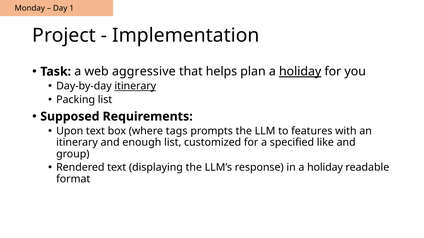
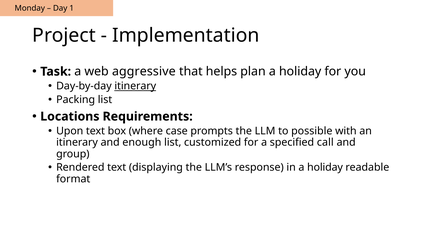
holiday underline: present -> none (300, 72)
Supposed: Supposed -> Locations (70, 117)
tags: tags -> case (177, 131)
features: features -> possible (312, 131)
like: like -> call (325, 143)
